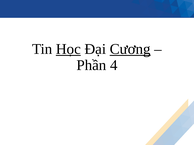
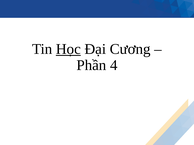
Cương underline: present -> none (130, 49)
